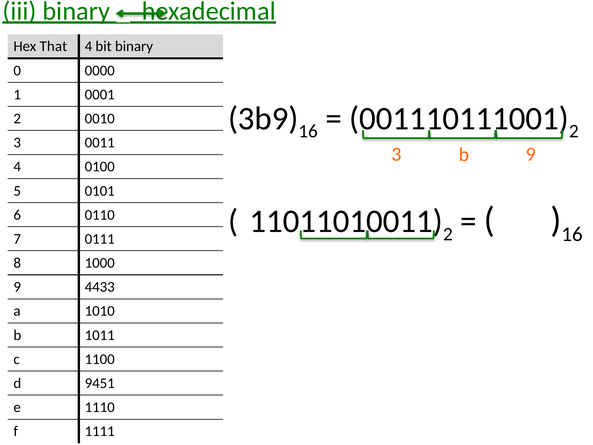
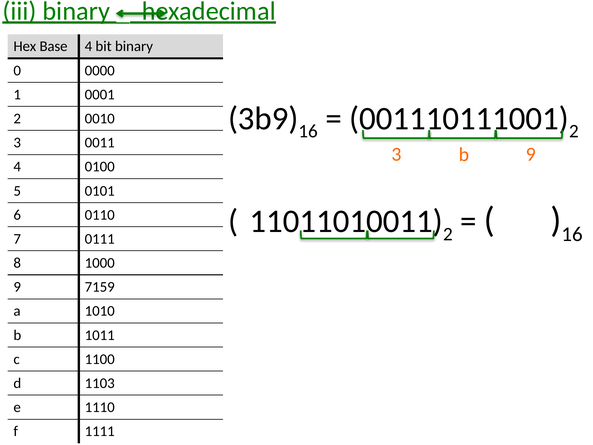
That: That -> Base (54, 46)
4433: 4433 -> 7159 (100, 287)
9451: 9451 -> 1103 (100, 383)
